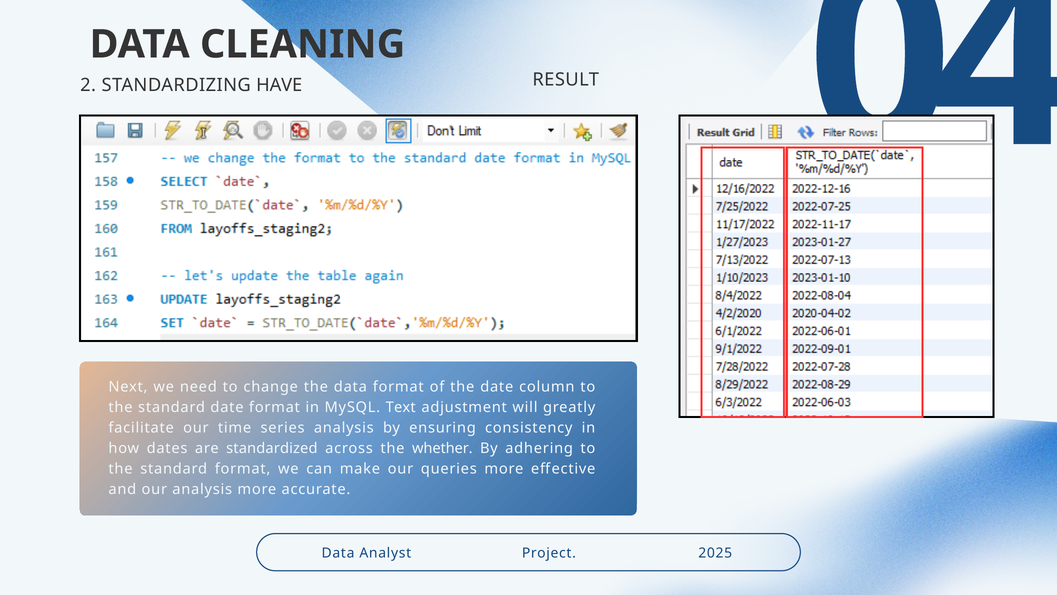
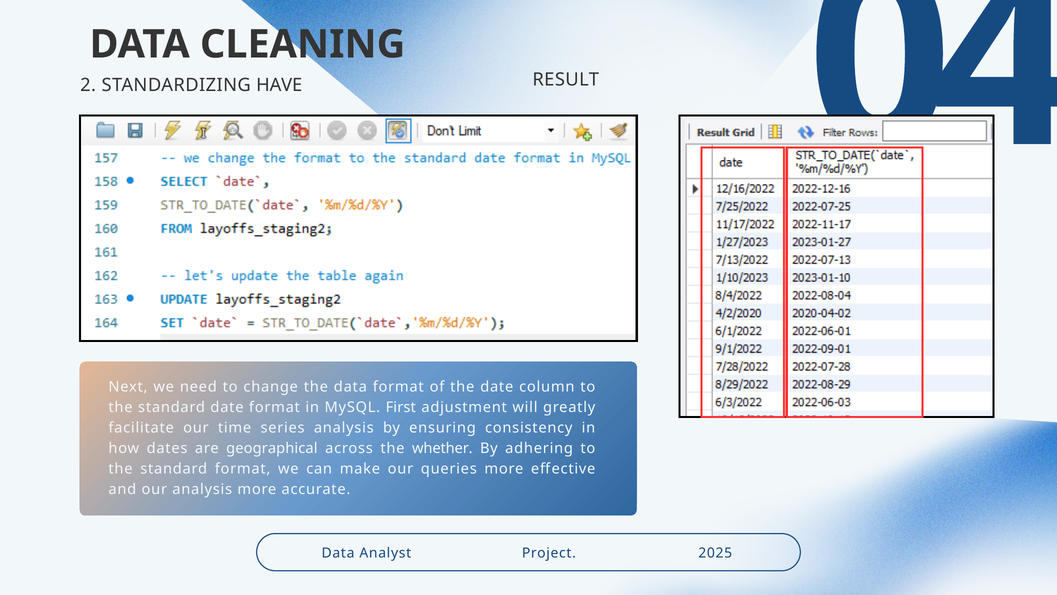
Text: Text -> First (401, 407)
standardized: standardized -> geographical (272, 448)
